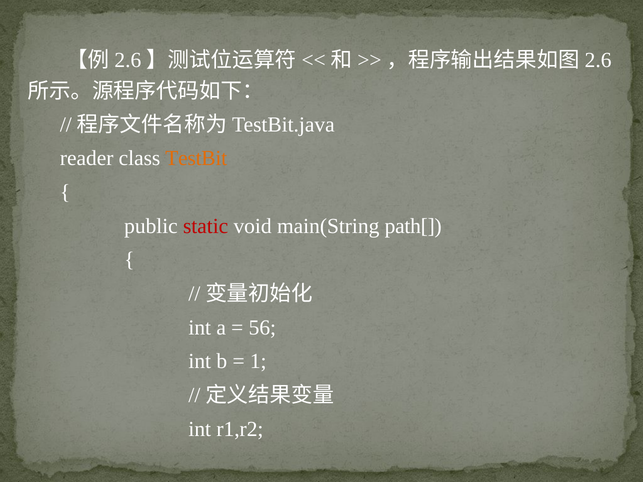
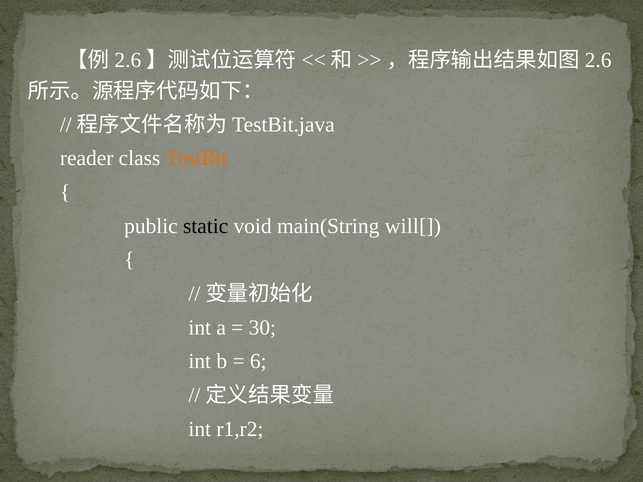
static colour: red -> black (206, 226)
path[: path[ -> will[ (413, 226)
56: 56 -> 30 (262, 328)
1: 1 -> 6 (258, 361)
